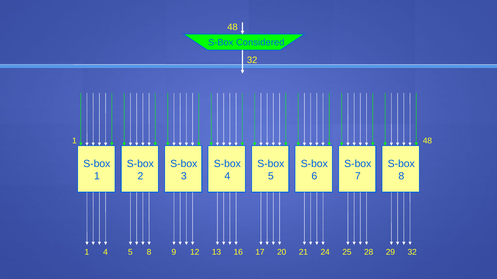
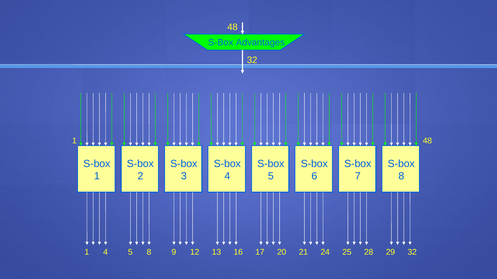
Considered: Considered -> Advantages (260, 42)
